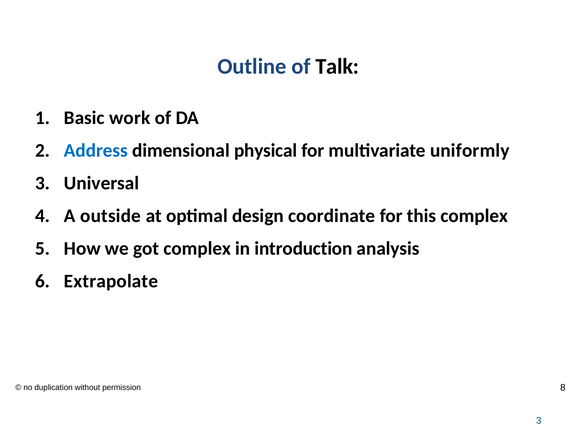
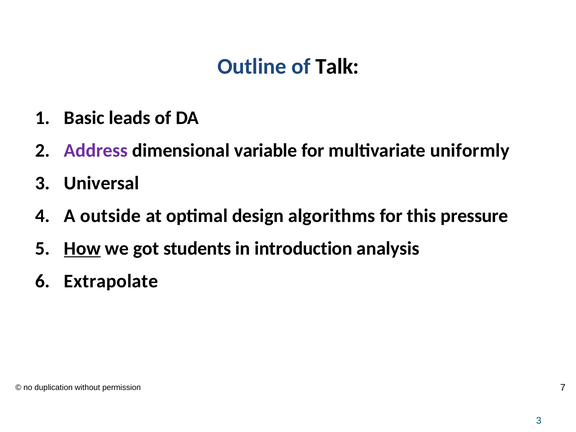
work: work -> leads (130, 118)
Address colour: blue -> purple (96, 151)
physical: physical -> variable (266, 151)
coordinate: coordinate -> algorithms (332, 216)
this complex: complex -> pressure (474, 216)
How underline: none -> present (82, 248)
got complex: complex -> students (197, 248)
8: 8 -> 7 (563, 388)
